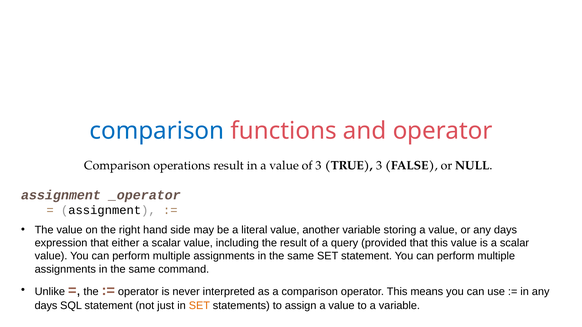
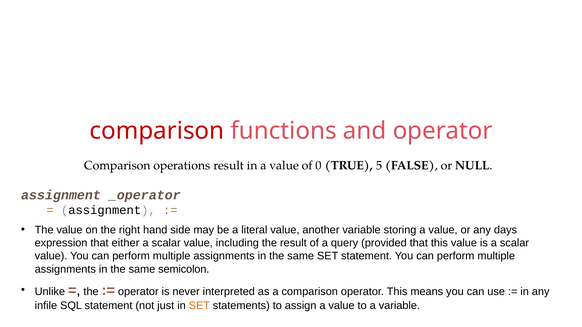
comparison colour: blue -> red (157, 131)
of 3: 3 -> 0 (319, 166)
TRUE 3: 3 -> 5 (379, 166)
command: command -> semicolon (184, 269)
days: days -> infile (46, 306)
